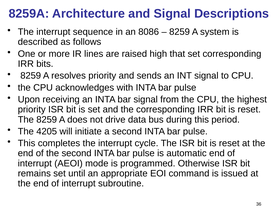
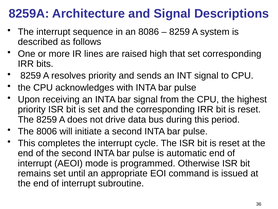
4205: 4205 -> 8006 (47, 131)
